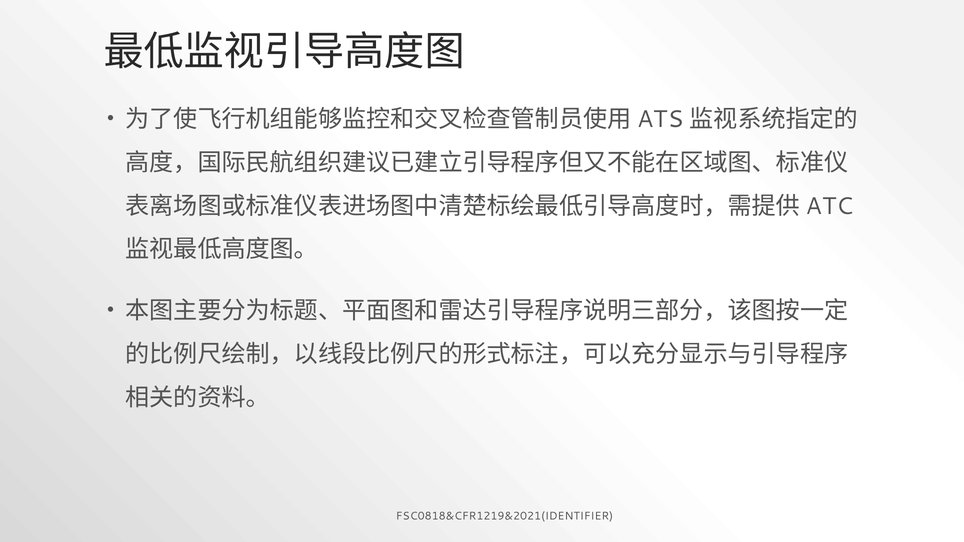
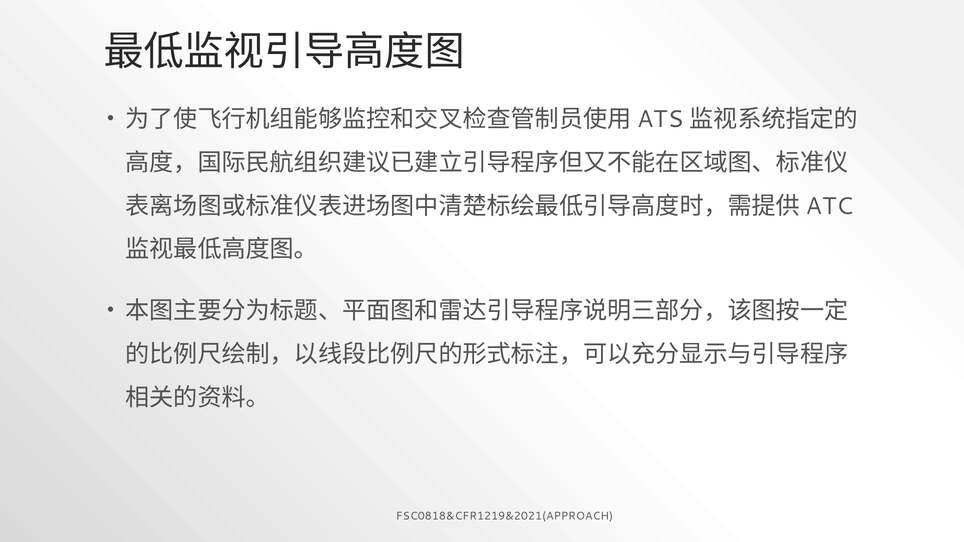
FSC0818&CFR1219&2021(IDENTIFIER: FSC0818&CFR1219&2021(IDENTIFIER -> FSC0818&CFR1219&2021(APPROACH (504, 516)
